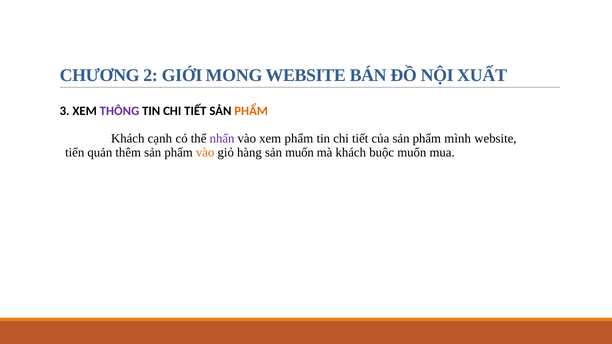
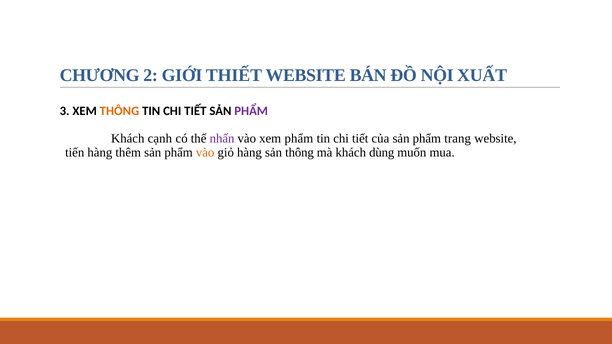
MONG: MONG -> THIẾT (234, 75)
THÔNG colour: purple -> orange (119, 111)
PHẨM colour: orange -> purple (251, 111)
mình: mình -> trang (458, 139)
tiến quản: quản -> hàng (100, 153)
sản muốn: muốn -> thông (299, 153)
buộc: buộc -> dùng (382, 153)
